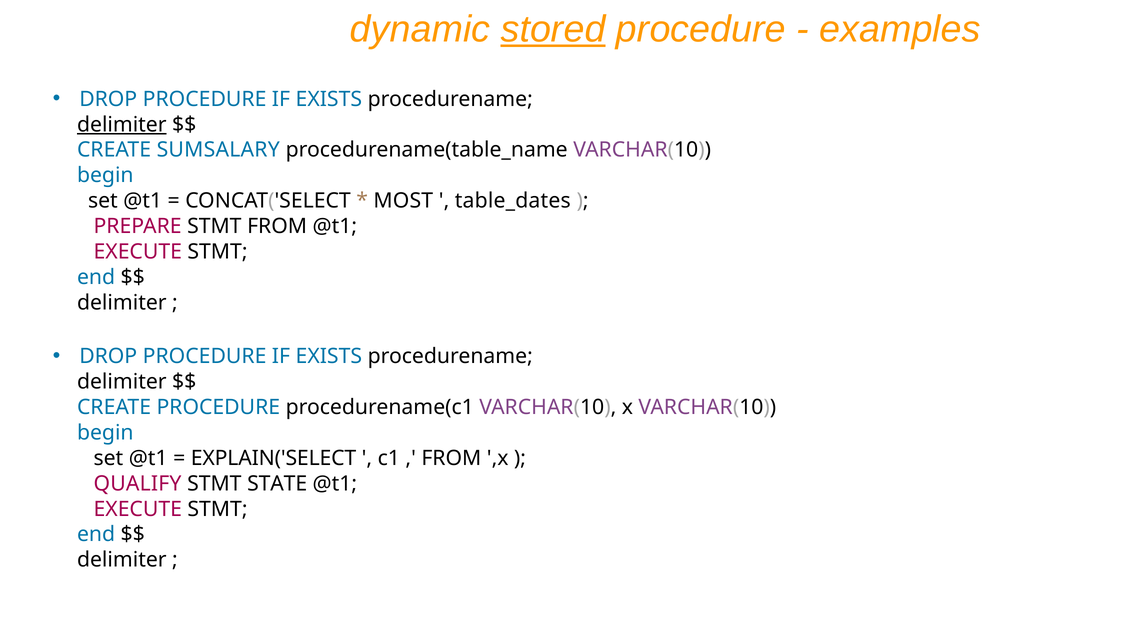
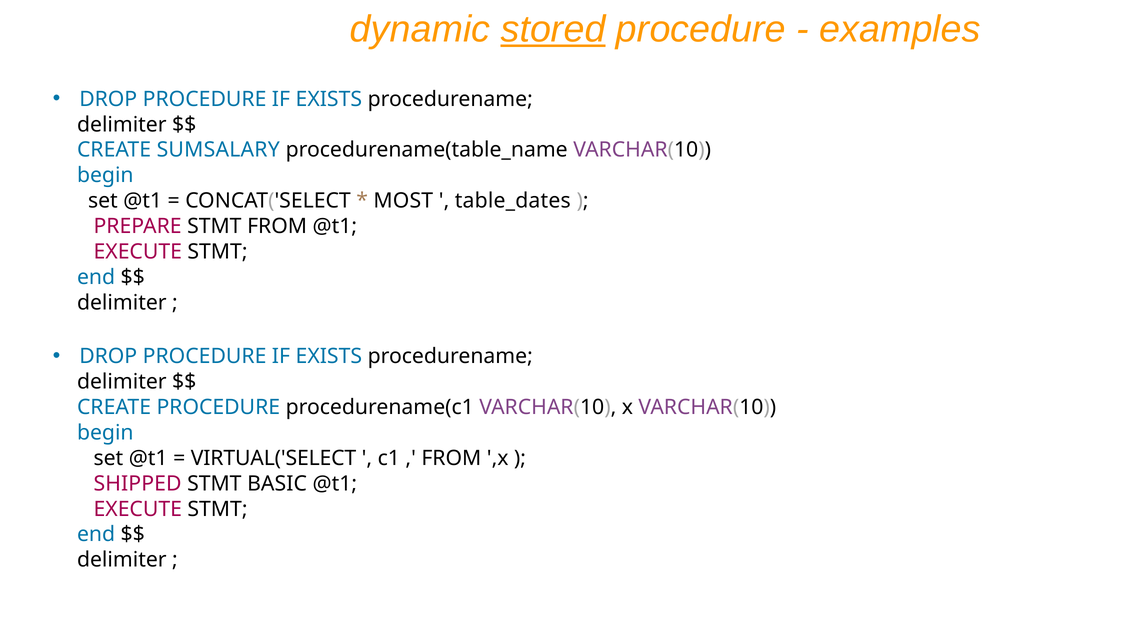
delimiter underline: present -> none (122, 125)
EXPLAIN('SELECT: EXPLAIN('SELECT -> VIRTUAL('SELECT (274, 458)
QUALIFY: QUALIFY -> SHIPPED (138, 484)
STATE: STATE -> BASIC (277, 484)
